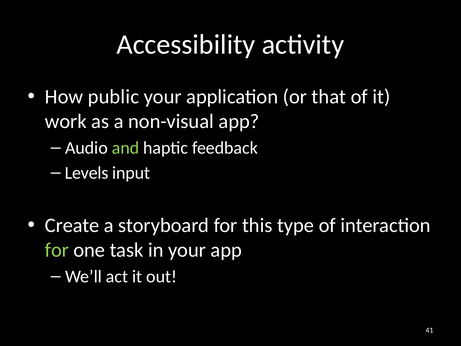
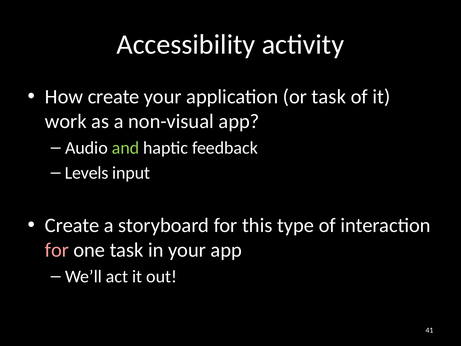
How public: public -> create (114, 97)
or that: that -> task (329, 97)
for colour: light green -> pink (57, 250)
